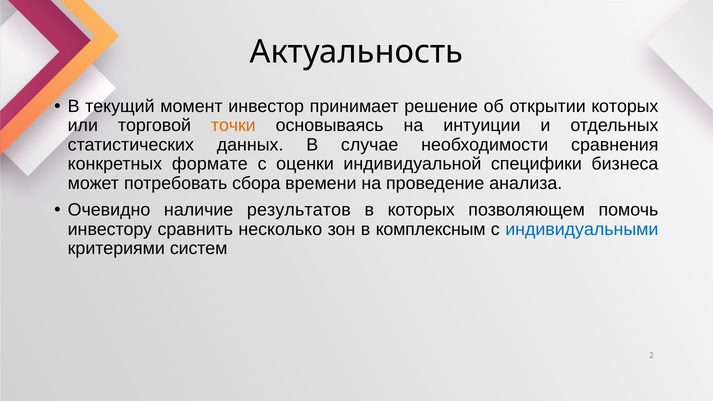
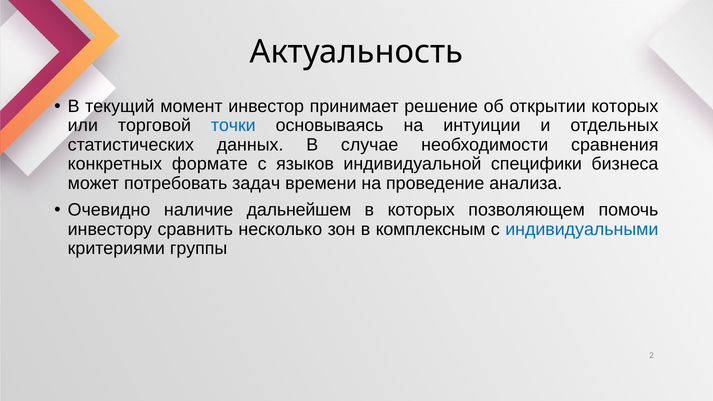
точки colour: orange -> blue (233, 126)
оценки: оценки -> языков (305, 164)
сбора: сбора -> задач (256, 183)
результатов: результатов -> дальнейшем (299, 210)
систем: систем -> группы (199, 248)
